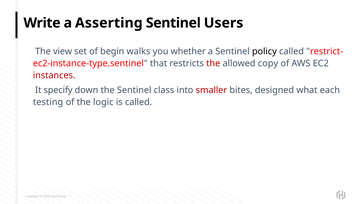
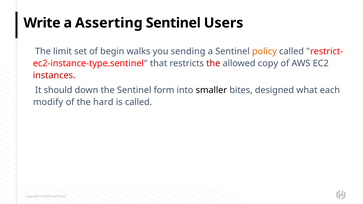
view: view -> limit (63, 51)
whether: whether -> sending (188, 51)
policy colour: black -> orange (264, 51)
specify: specify -> should (58, 90)
class: class -> form (164, 90)
smaller colour: red -> black (211, 90)
testing: testing -> modify (48, 102)
logic: logic -> hard (103, 102)
